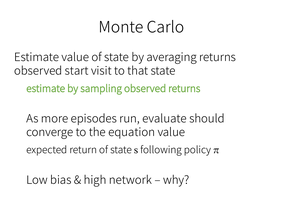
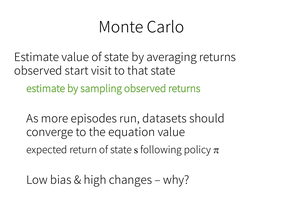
evaluate: evaluate -> datasets (164, 119)
network: network -> changes (130, 180)
